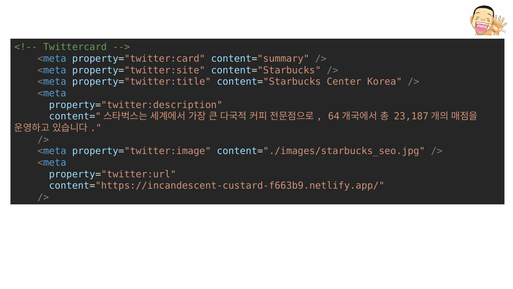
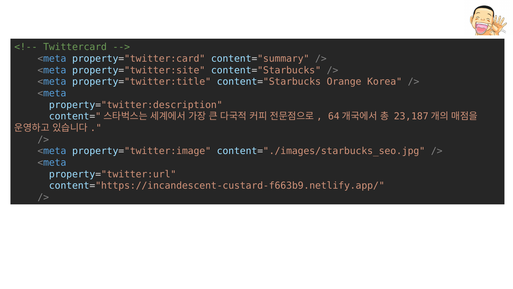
Center: Center -> Orange (344, 82)
